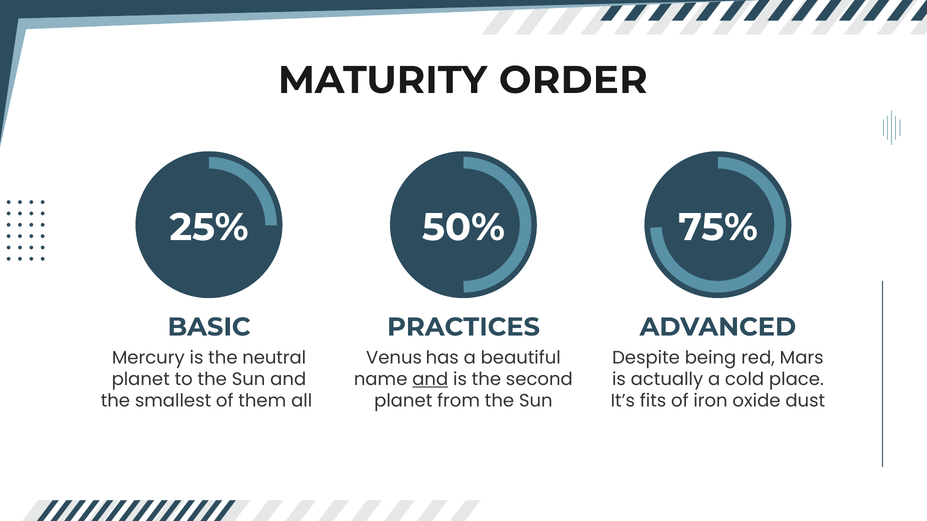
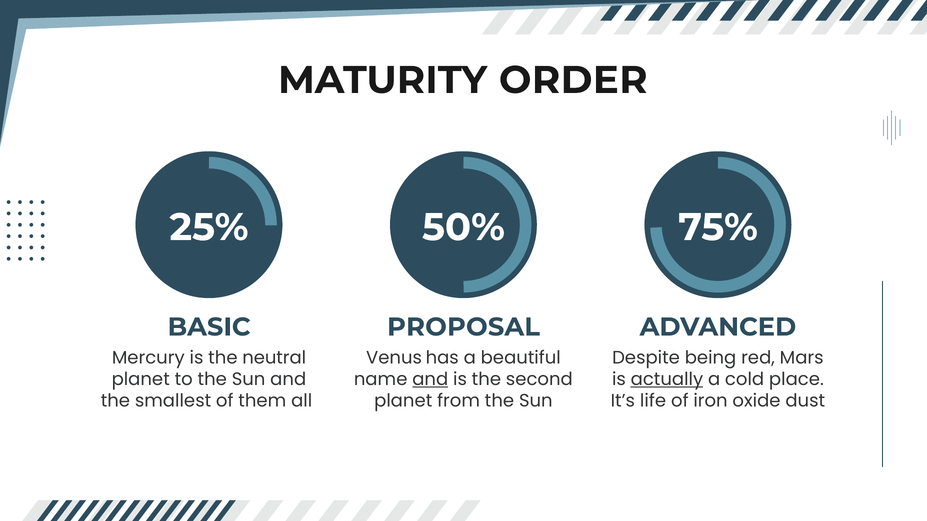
PRACTICES: PRACTICES -> PROPOSAL (463, 327)
actually underline: none -> present (667, 380)
fits: fits -> life (653, 401)
